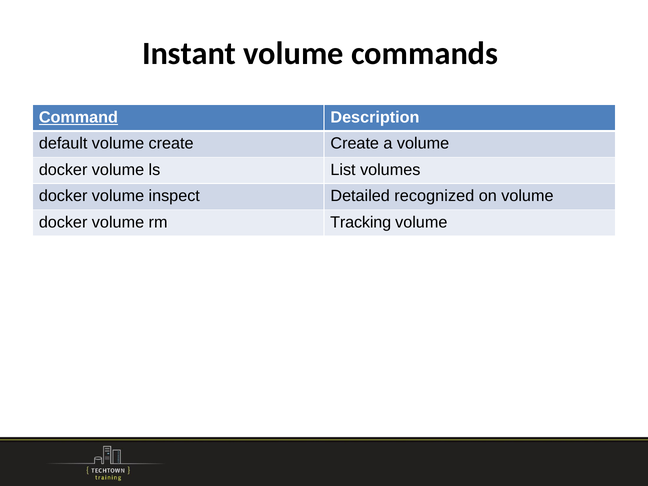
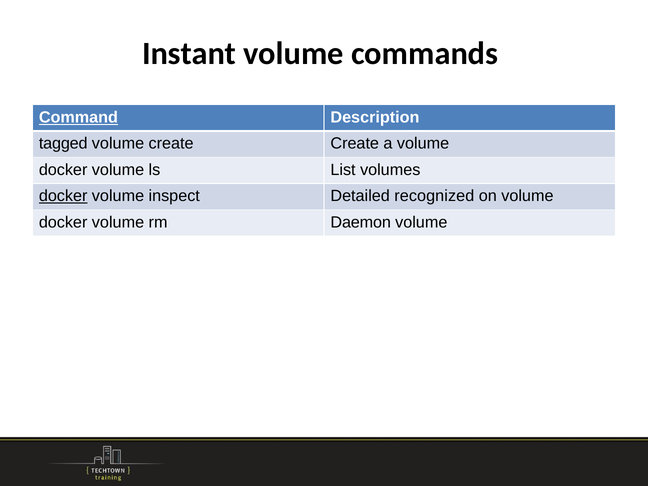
default: default -> tagged (63, 144)
docker underline: none -> present (63, 196)
Tracking: Tracking -> Daemon (361, 222)
